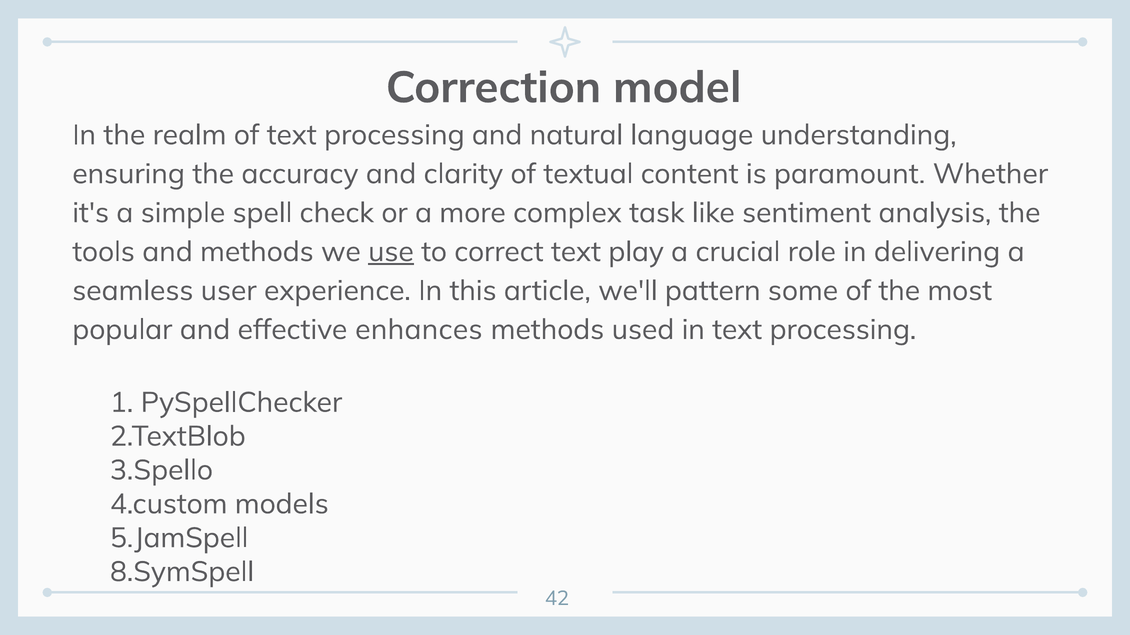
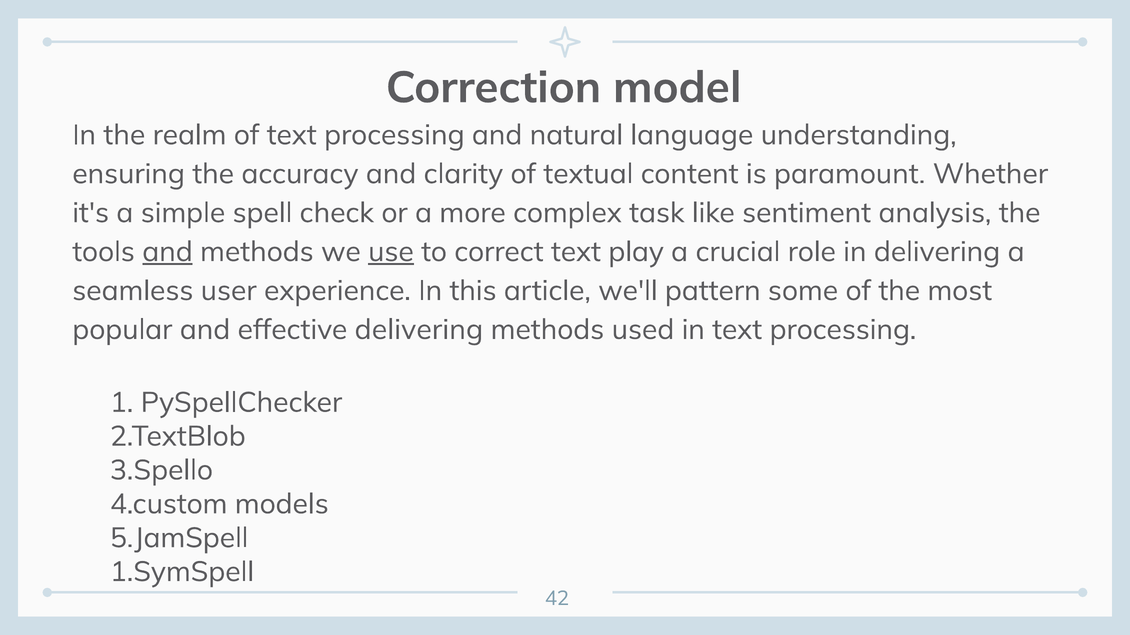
and underline: none -> present (167, 252)
effective enhances: enhances -> delivering (419, 330)
8.SymSpell: 8.SymSpell -> 1.SymSpell (182, 572)
